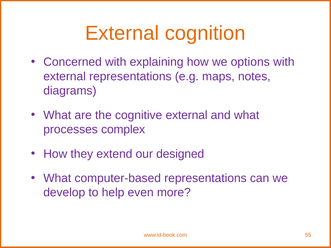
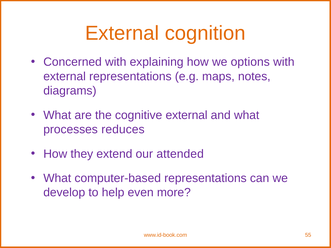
complex: complex -> reduces (123, 130)
designed: designed -> attended (180, 154)
